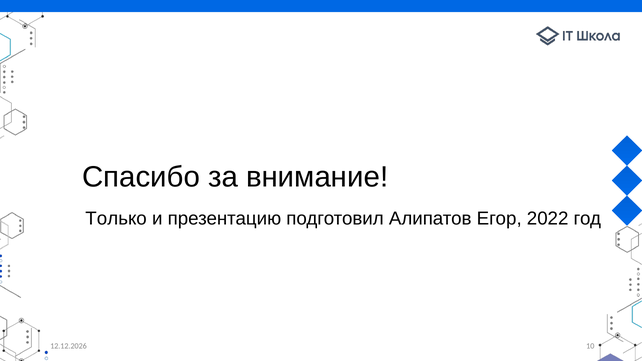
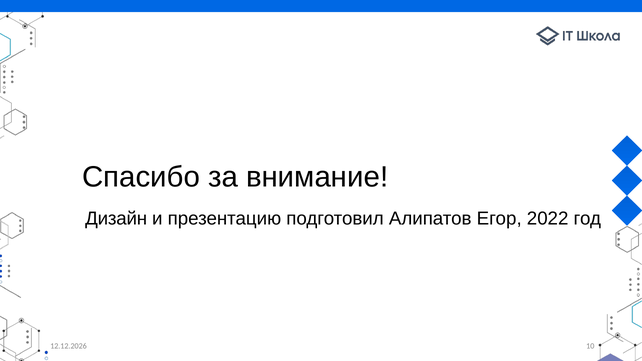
Только: Только -> Дизайн (116, 218)
